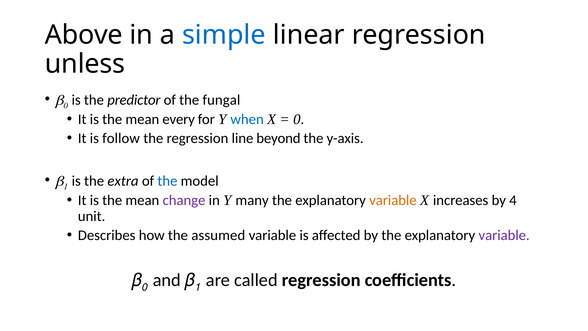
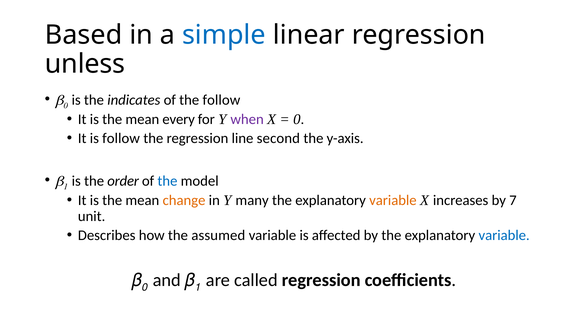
Above: Above -> Based (84, 35)
predictor: predictor -> indicates (134, 100)
the fungal: fungal -> follow (221, 100)
when colour: blue -> purple (247, 119)
beyond: beyond -> second (278, 138)
extra: extra -> order (123, 181)
change colour: purple -> orange (184, 200)
4: 4 -> 7 (513, 200)
variable colour: purple -> blue (504, 235)
